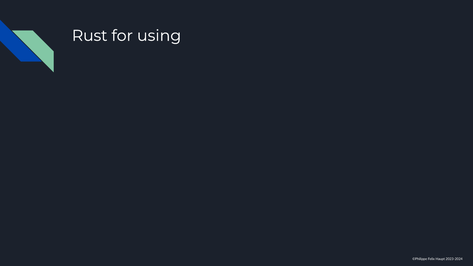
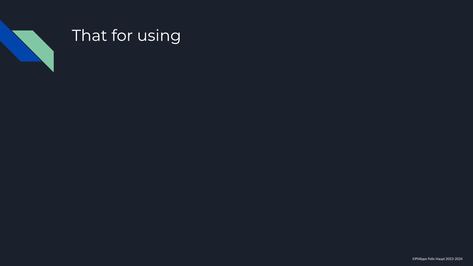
Rust: Rust -> That (90, 36)
